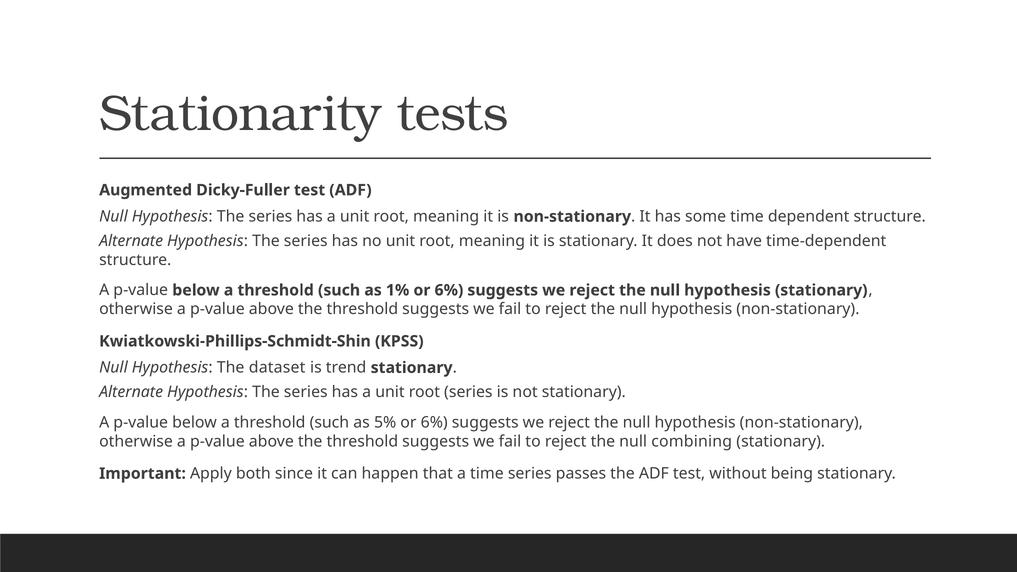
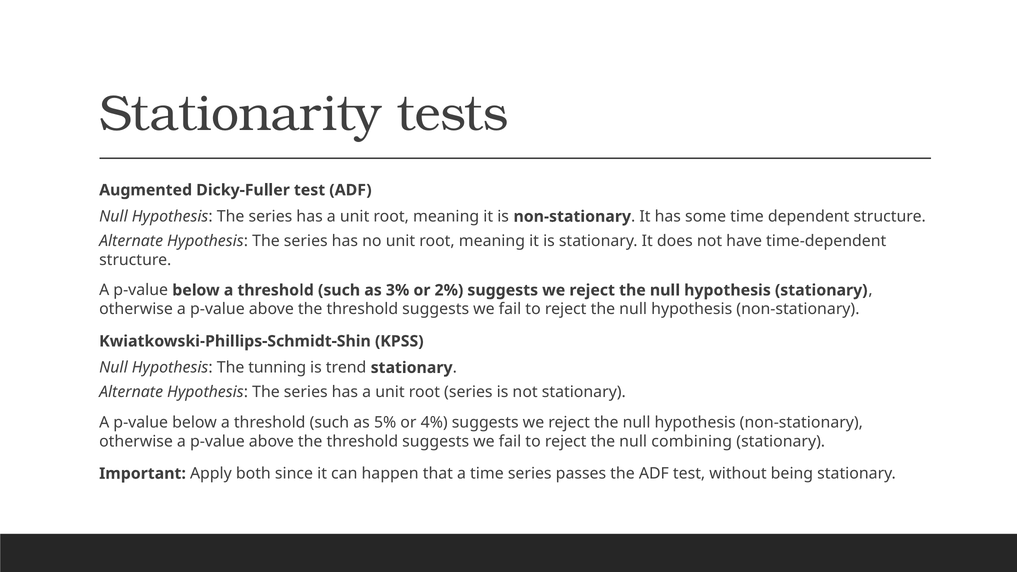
1%: 1% -> 3% (398, 290)
6%: 6% -> 2% (449, 290)
dataset: dataset -> tunning (277, 368)
5% or 6%: 6% -> 4% (434, 423)
